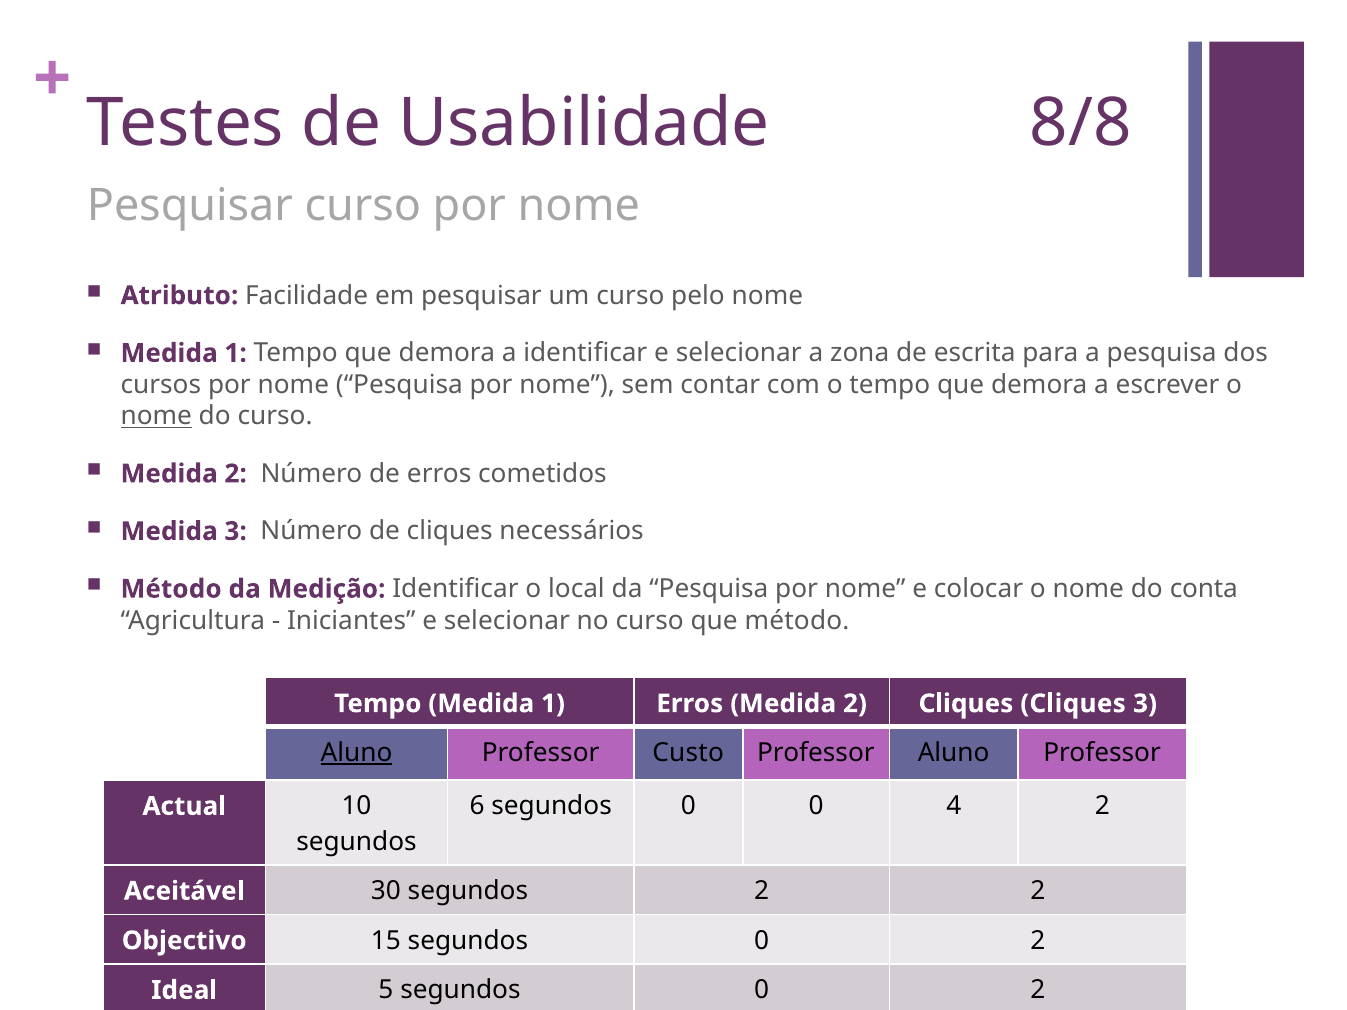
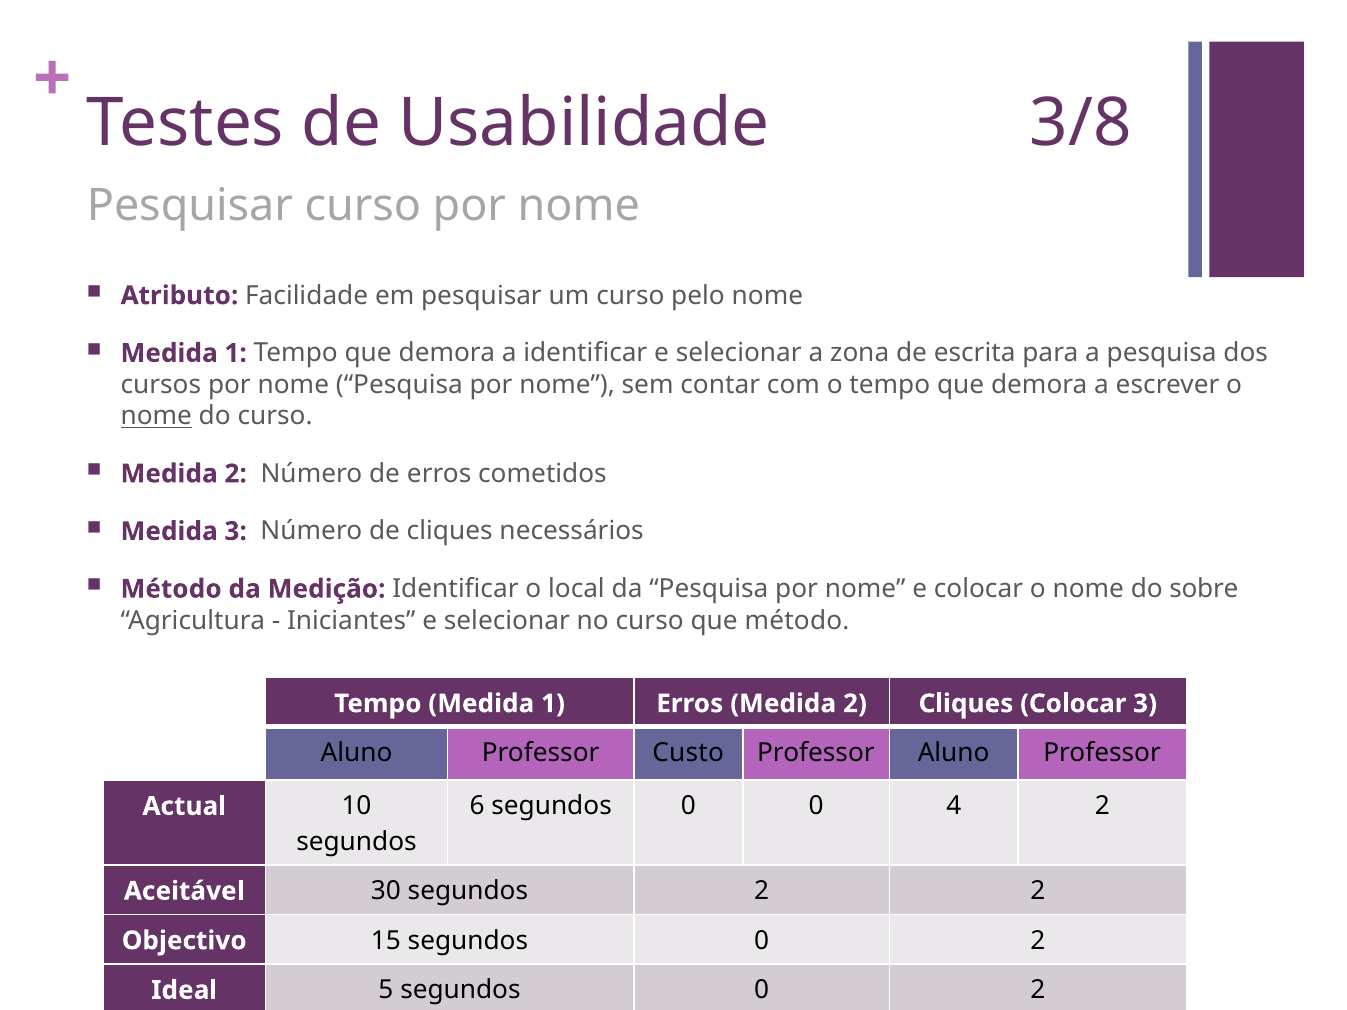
8/8: 8/8 -> 3/8 (1081, 123)
conta: conta -> sobre (1204, 589)
Cliques Cliques: Cliques -> Colocar (1073, 704)
Aluno underline: present -> none (357, 753)
